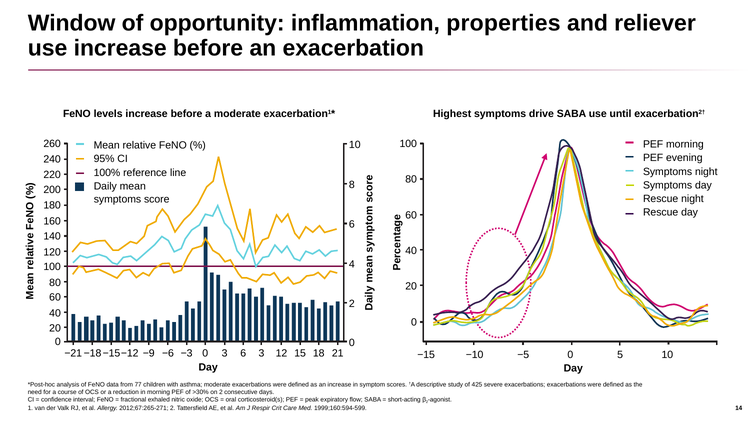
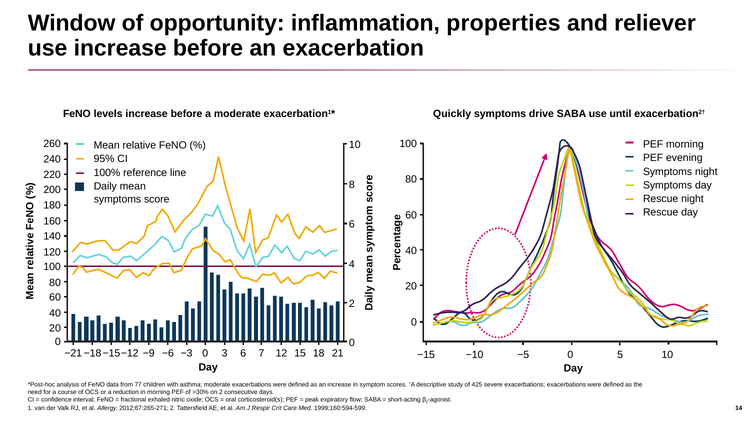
Highest: Highest -> Quickly (452, 114)
6 3: 3 -> 7 (261, 353)
